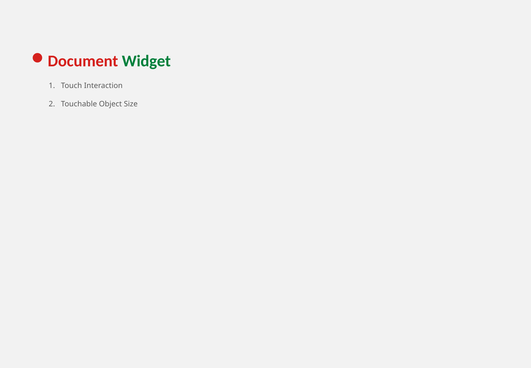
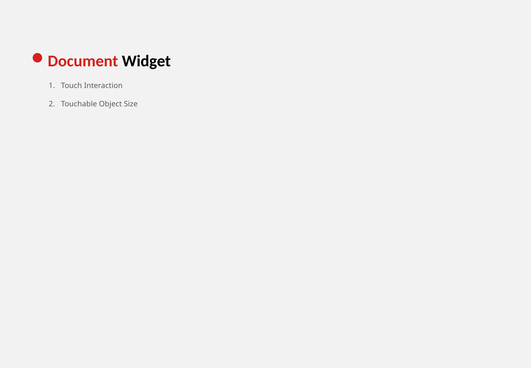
Widget colour: green -> black (146, 61)
